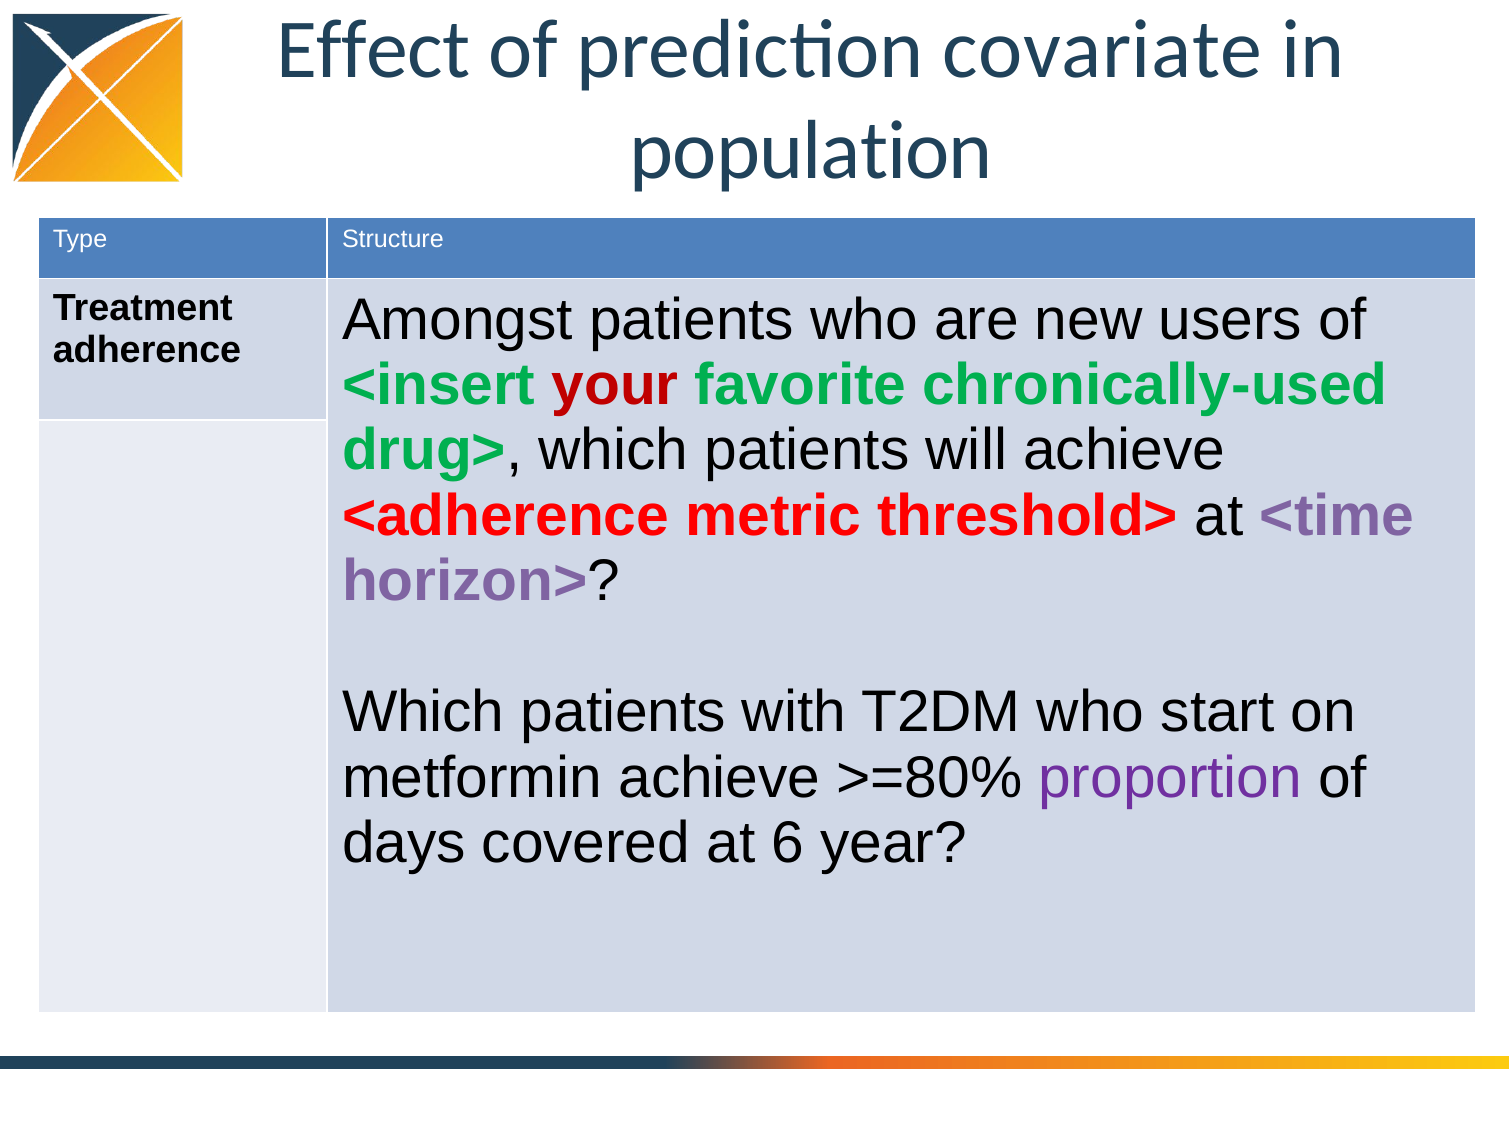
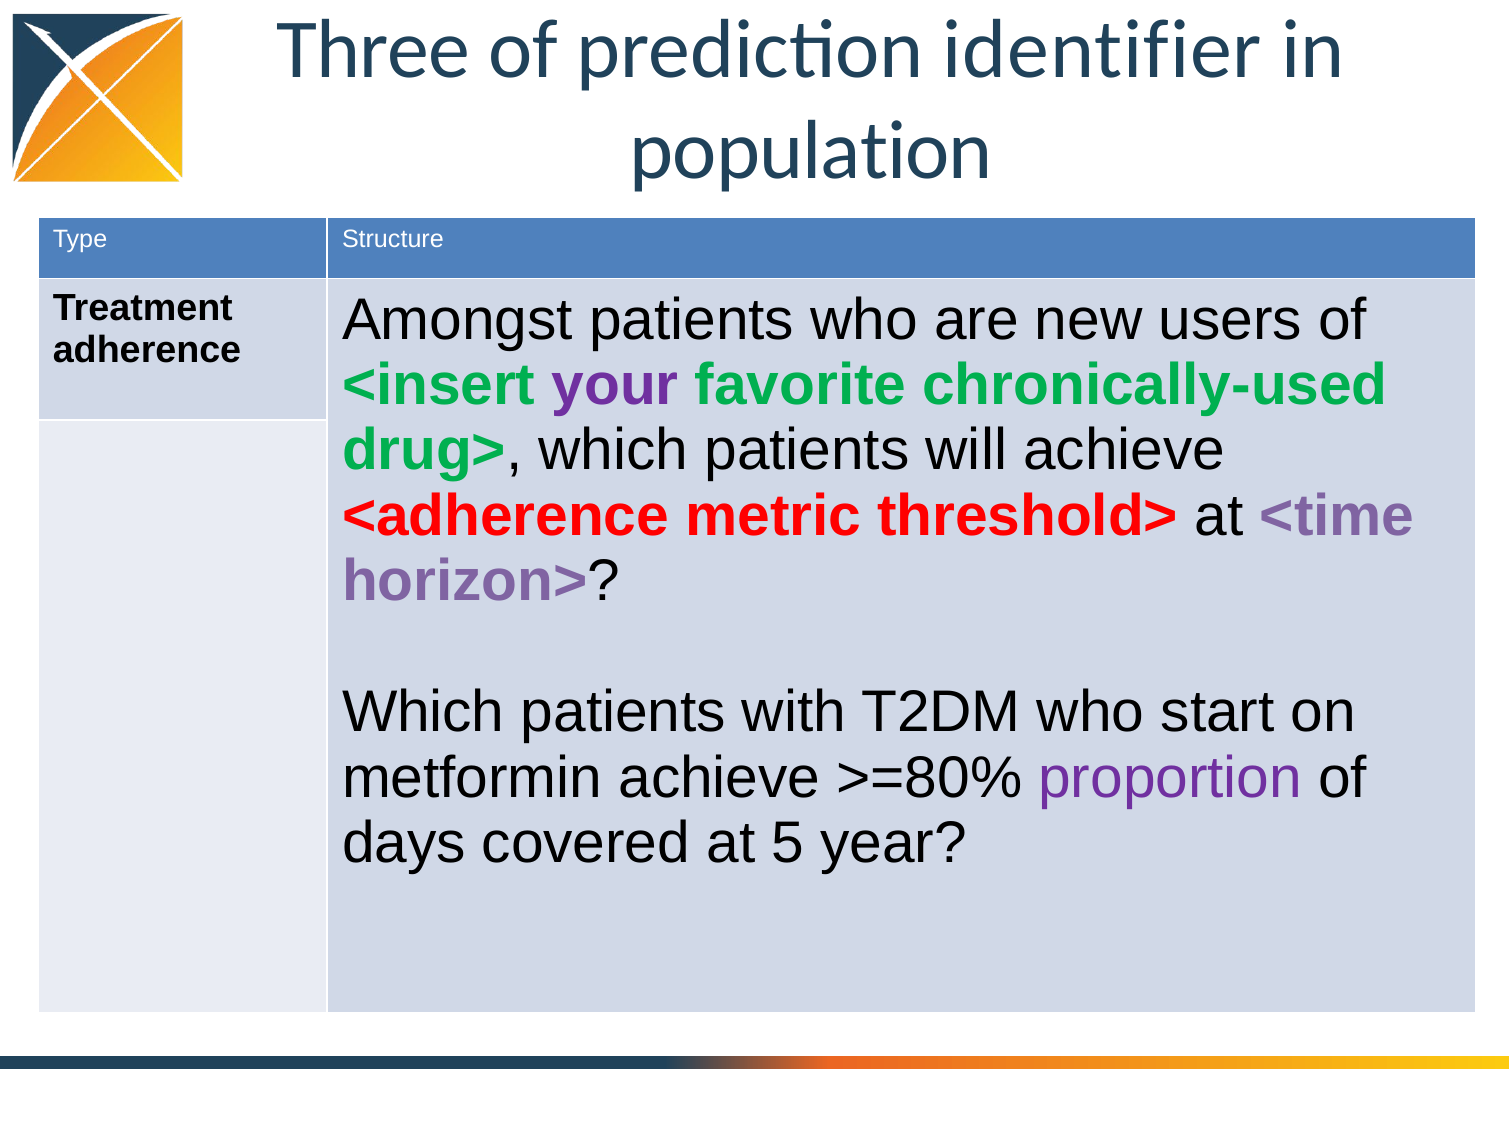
Effect: Effect -> Three (373, 50)
covariate: covariate -> identifier (1102, 50)
your colour: red -> purple (615, 385)
6: 6 -> 5 (788, 843)
